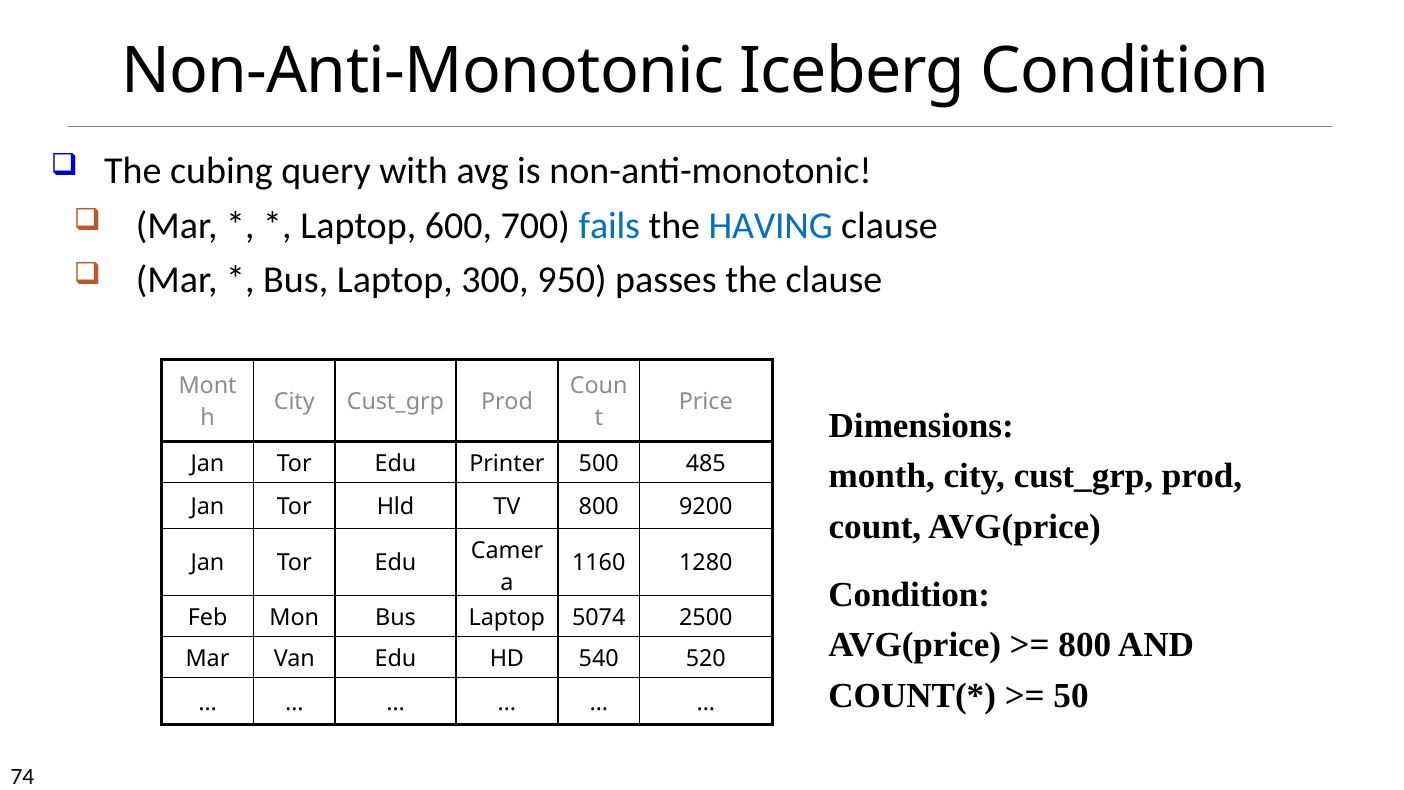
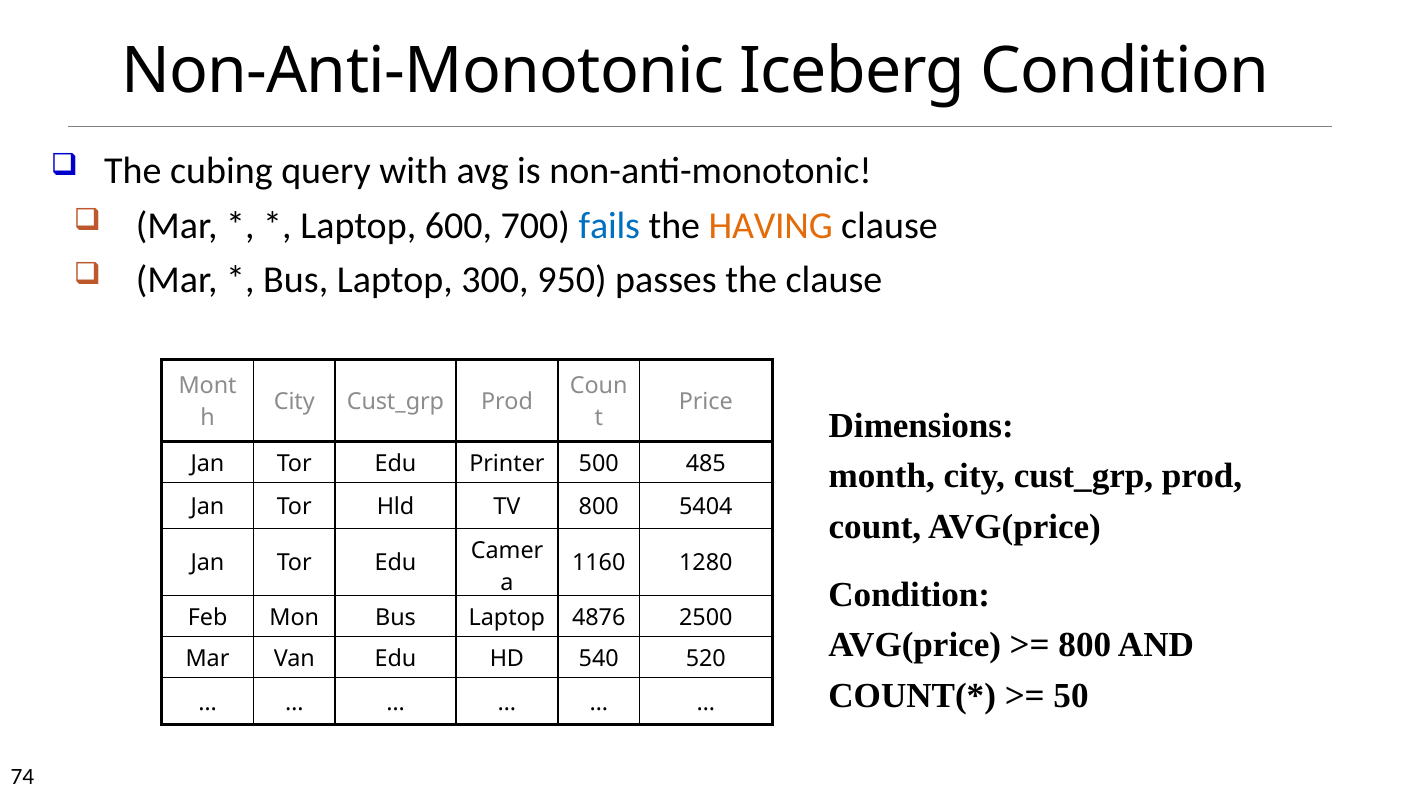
HAVING colour: blue -> orange (771, 226)
9200: 9200 -> 5404 (706, 507)
5074: 5074 -> 4876 (599, 617)
